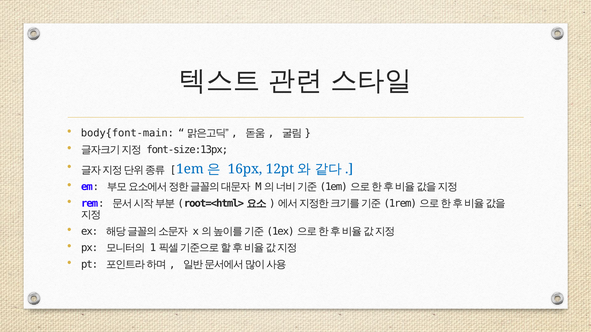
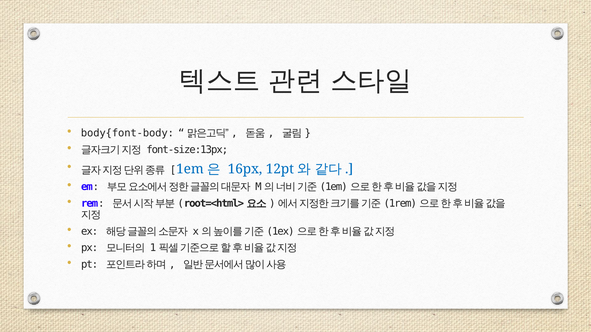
body{font-main: body{font-main -> body{font-body (127, 133)
